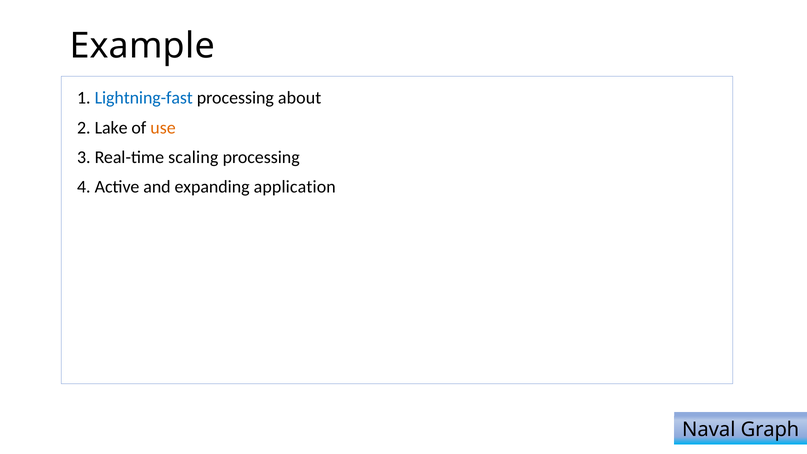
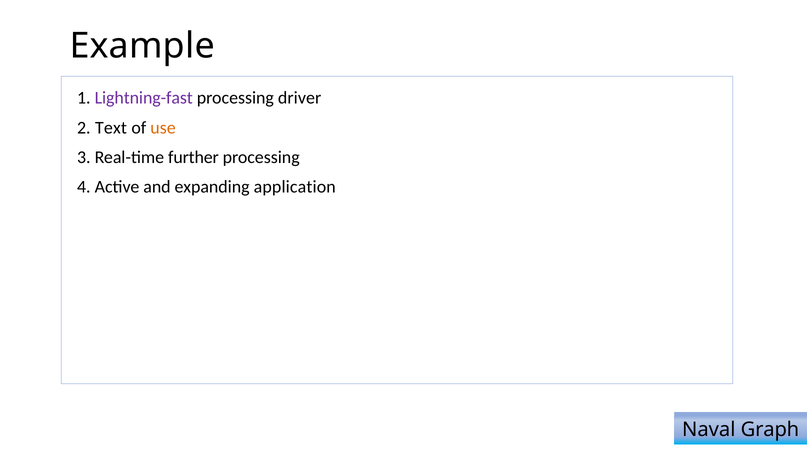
Lightning-fast colour: blue -> purple (144, 98)
about: about -> driver (300, 98)
Lake: Lake -> Text (111, 128)
scaling: scaling -> further (193, 157)
